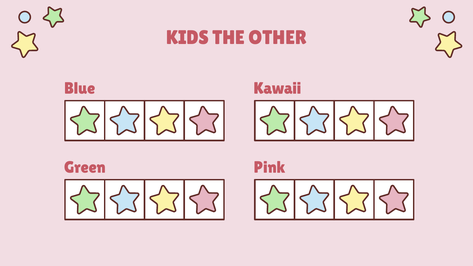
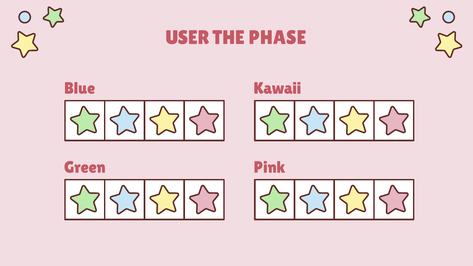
KIDS: KIDS -> USER (188, 38)
OTHER: OTHER -> PHASE (278, 38)
